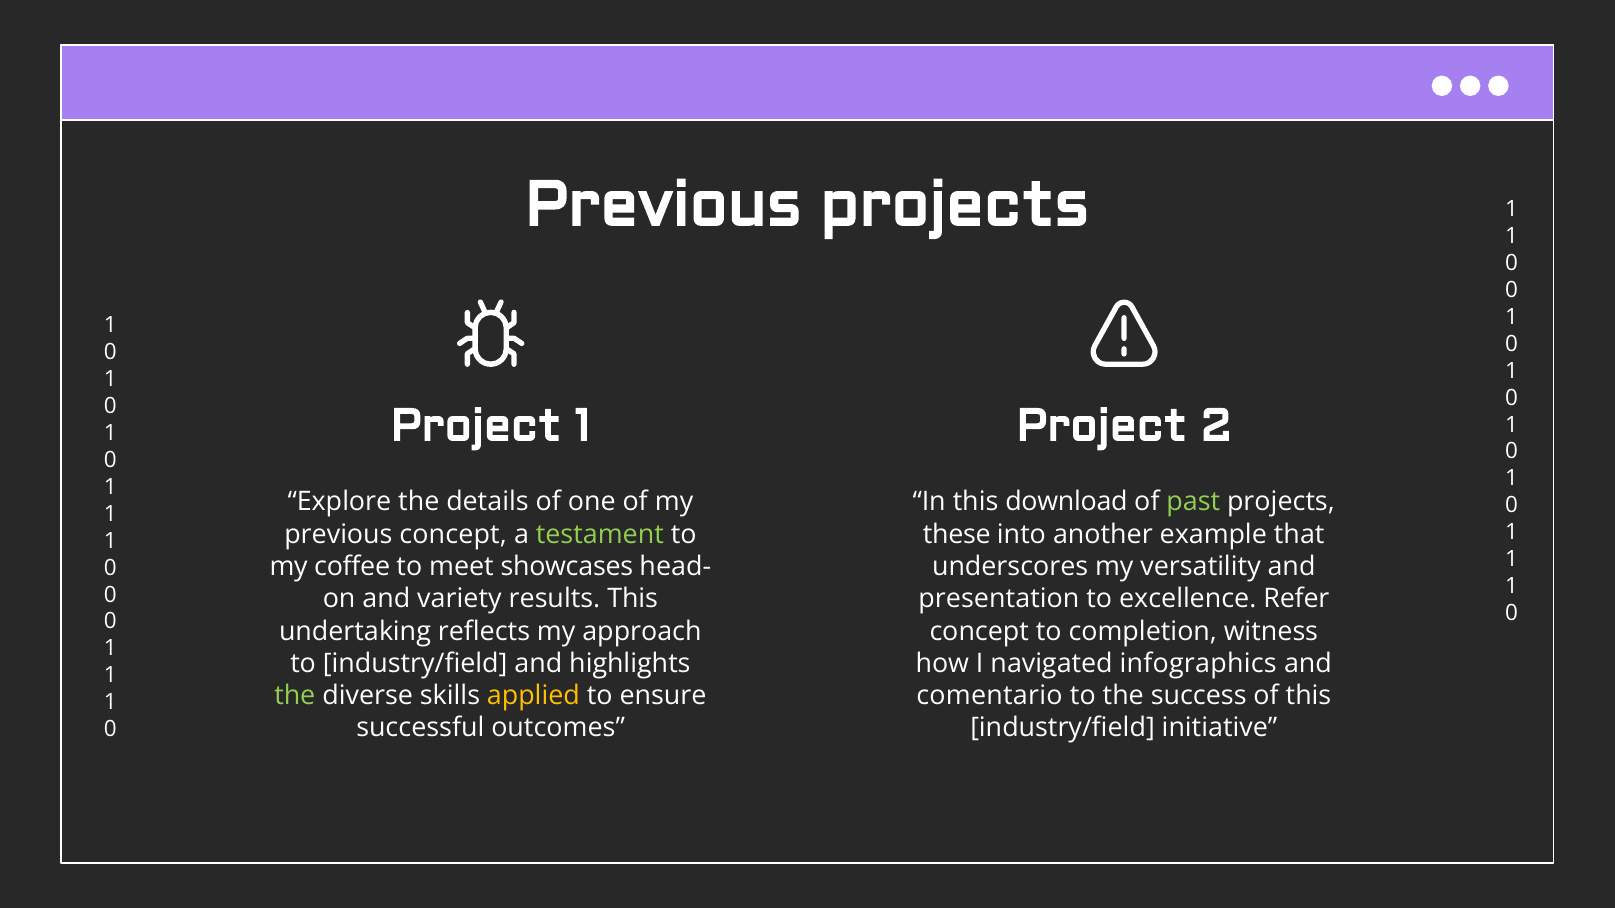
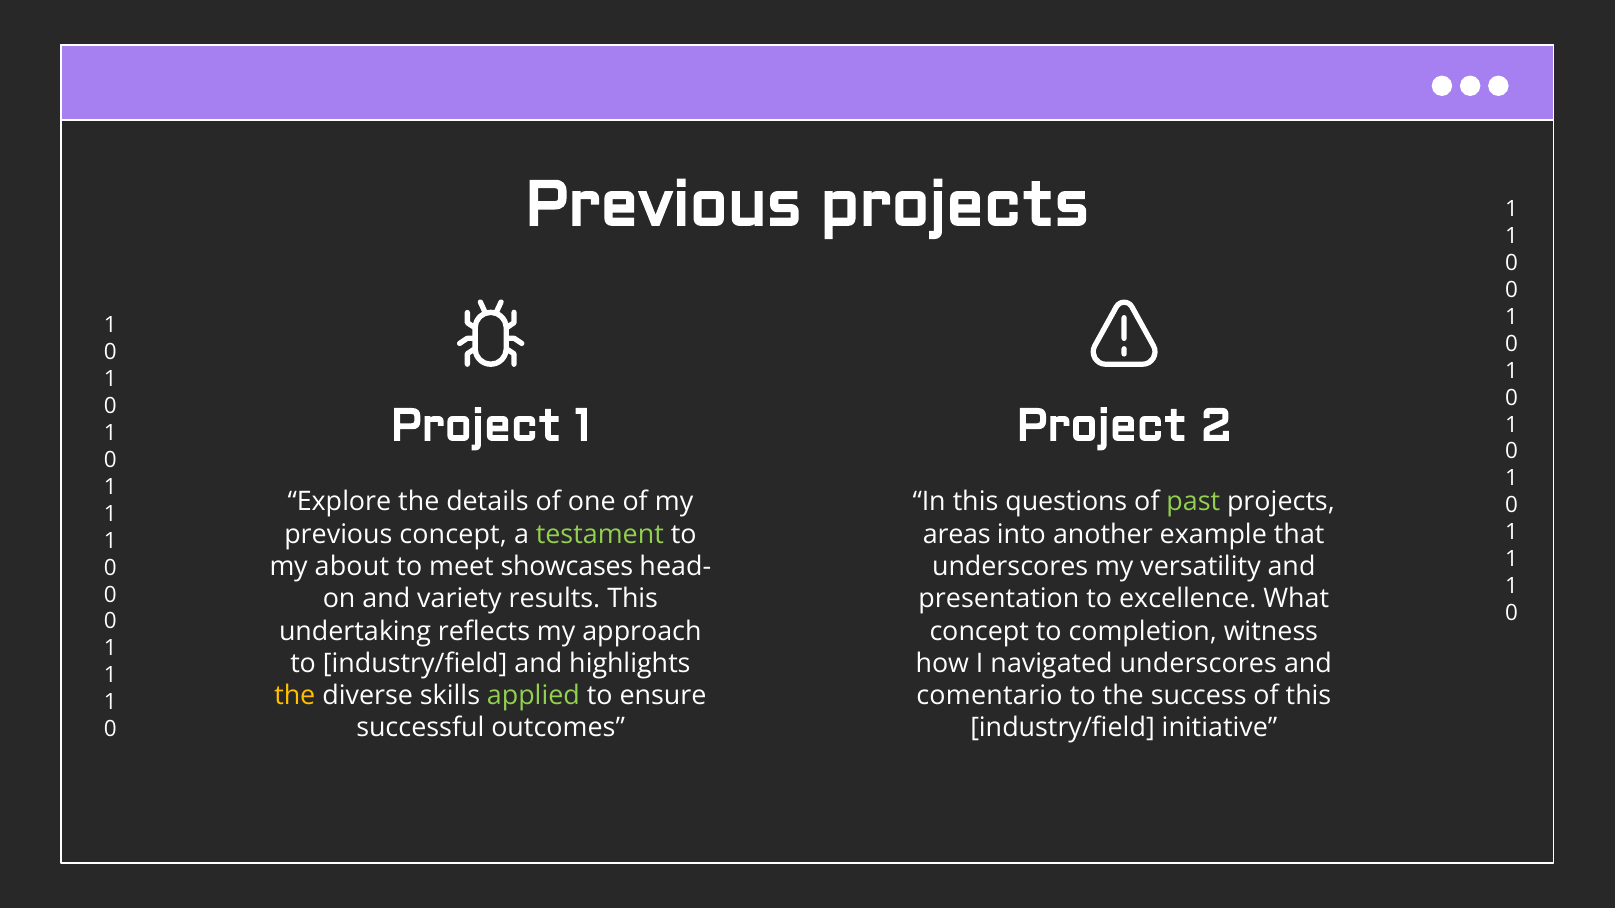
download: download -> questions (1066, 502)
these: these -> areas (957, 535)
coffee: coffee -> about (352, 567)
Refer: Refer -> What (1296, 599)
navigated infographics: infographics -> underscores (1198, 664)
the colour: light green -> yellow (295, 696)
applied colour: yellow -> light green (533, 696)
